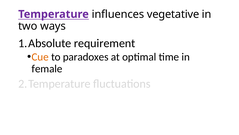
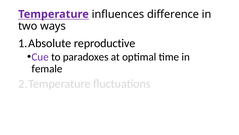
vegetative: vegetative -> difference (173, 14)
requirement: requirement -> reproductive (105, 43)
Cue colour: orange -> purple (40, 57)
